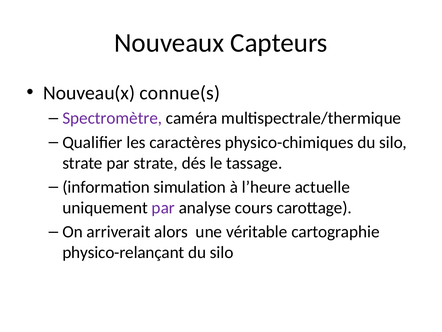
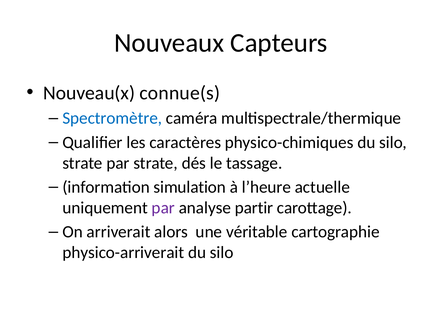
Spectromètre colour: purple -> blue (112, 118)
cours: cours -> partir (254, 208)
physico-relançant: physico-relançant -> physico-arriverait (123, 252)
